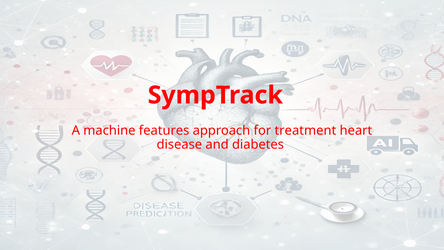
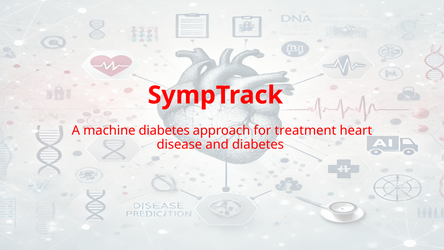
machine features: features -> diabetes (164, 130)
